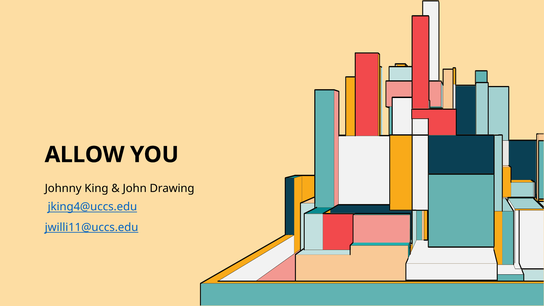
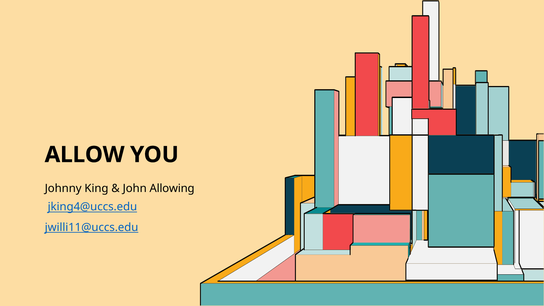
Drawing: Drawing -> Allowing (172, 188)
